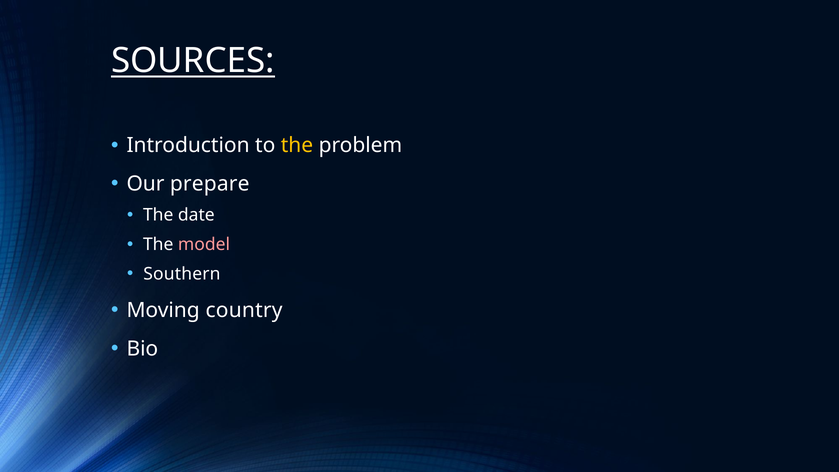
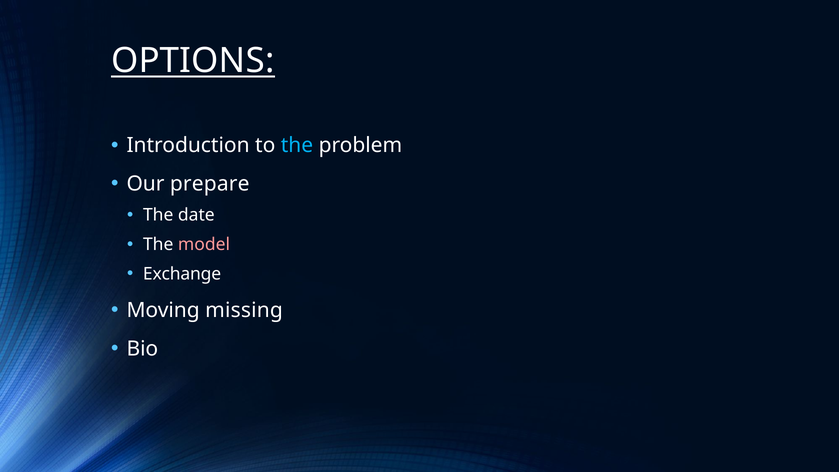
SOURCES: SOURCES -> OPTIONS (193, 61)
the colour: yellow -> light blue (297, 145)
Southern: Southern -> Exchange (182, 274)
country: country -> missing (244, 310)
